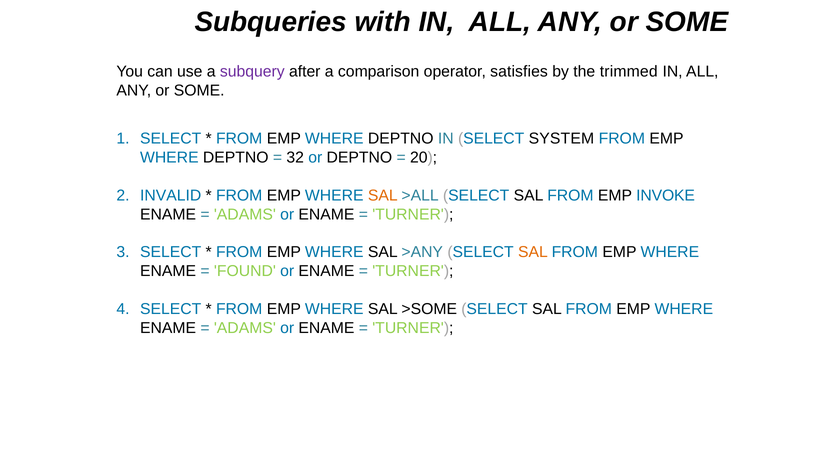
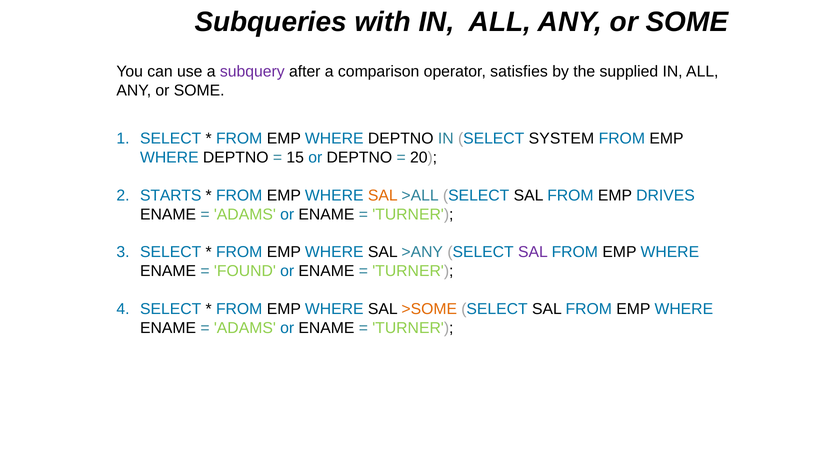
trimmed: trimmed -> supplied (629, 71)
32: 32 -> 15 (295, 158)
INVALID: INVALID -> STARTS (171, 195)
INVOKE: INVOKE -> DRIVES (666, 195)
SAL colour: orange -> purple (533, 252)
>SOME colour: black -> orange (429, 309)
